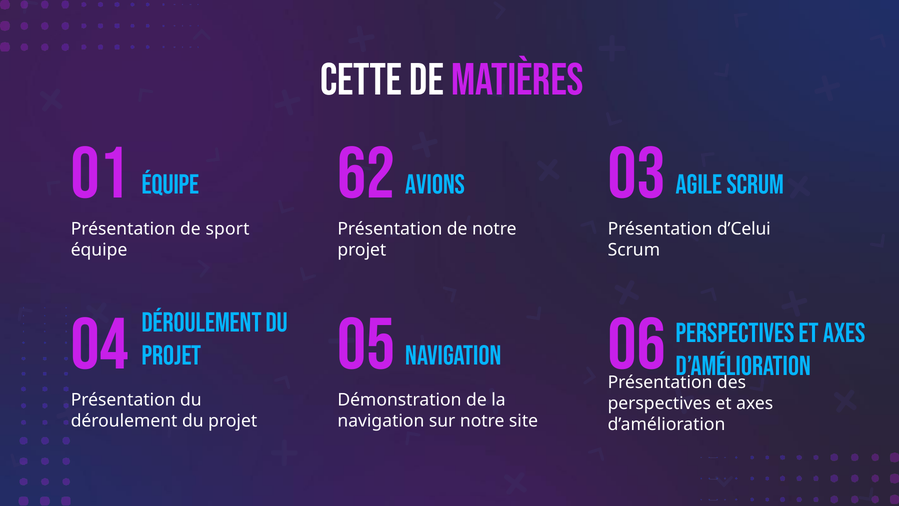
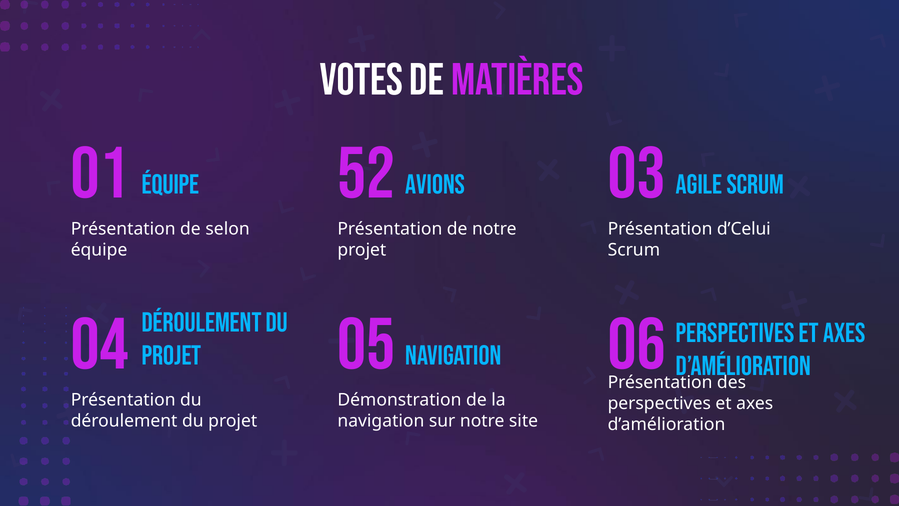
CETTE: CETTE -> VOTES (361, 80)
62: 62 -> 52 (366, 174)
sport: sport -> selon (228, 229)
